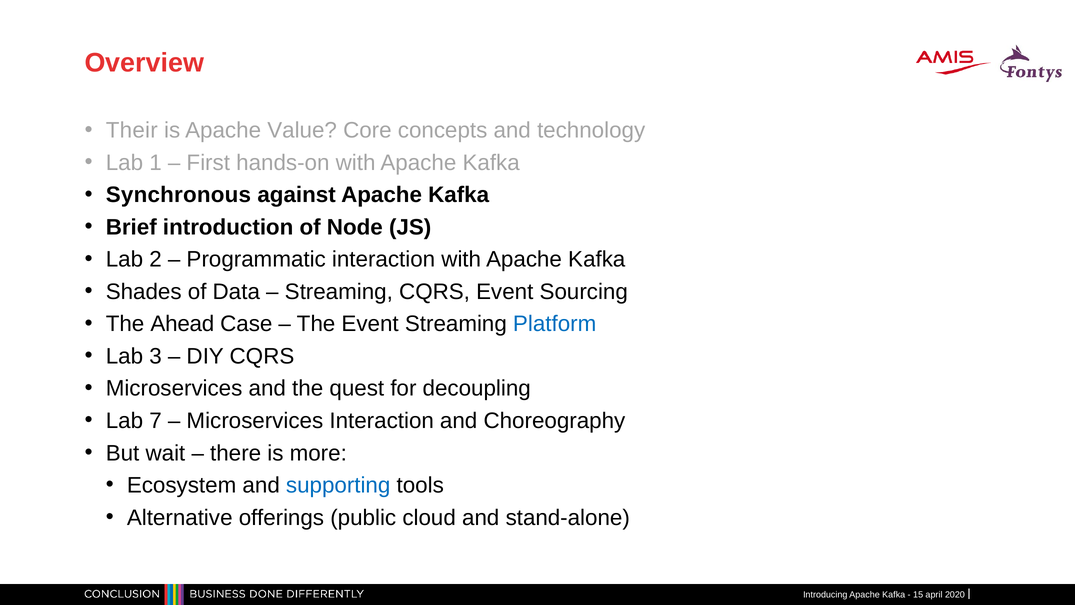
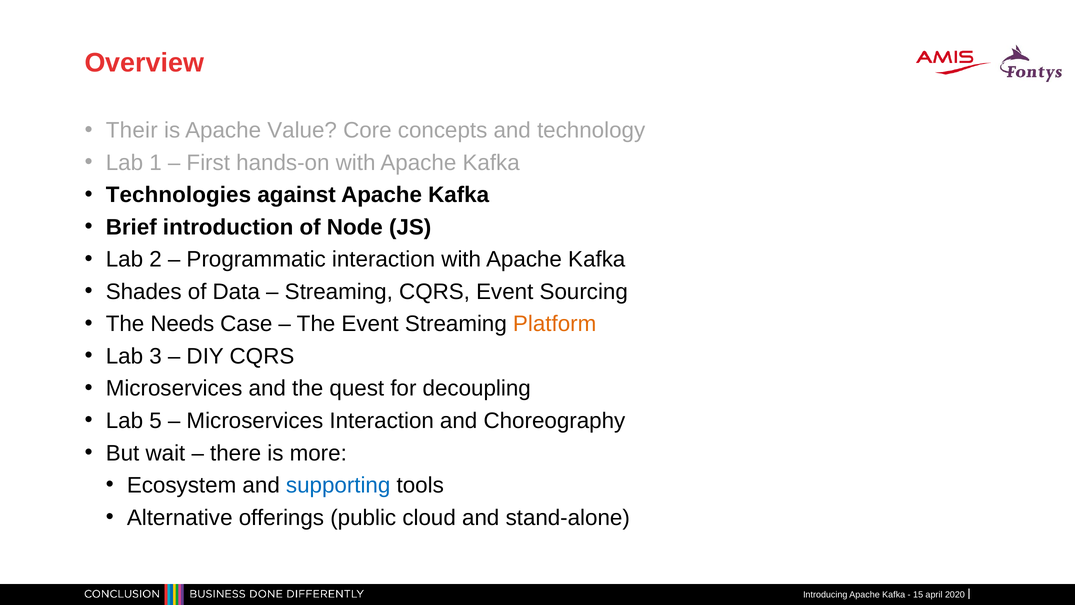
Synchronous: Synchronous -> Technologies (178, 195)
Ahead: Ahead -> Needs (182, 324)
Platform colour: blue -> orange (555, 324)
7: 7 -> 5 (156, 421)
